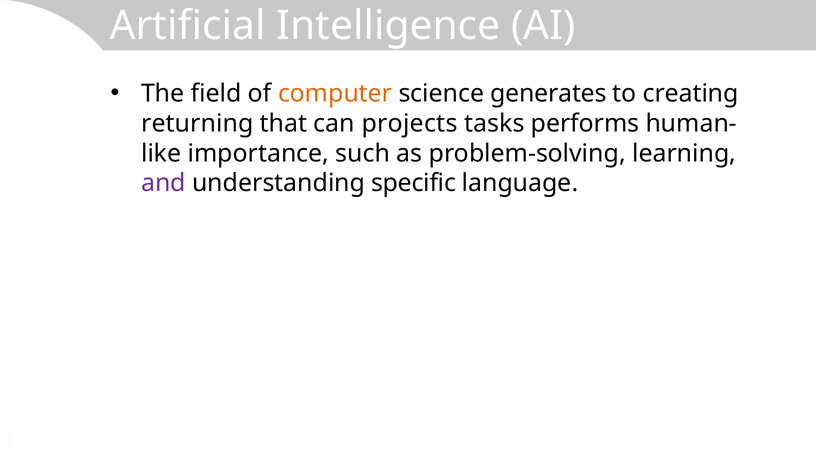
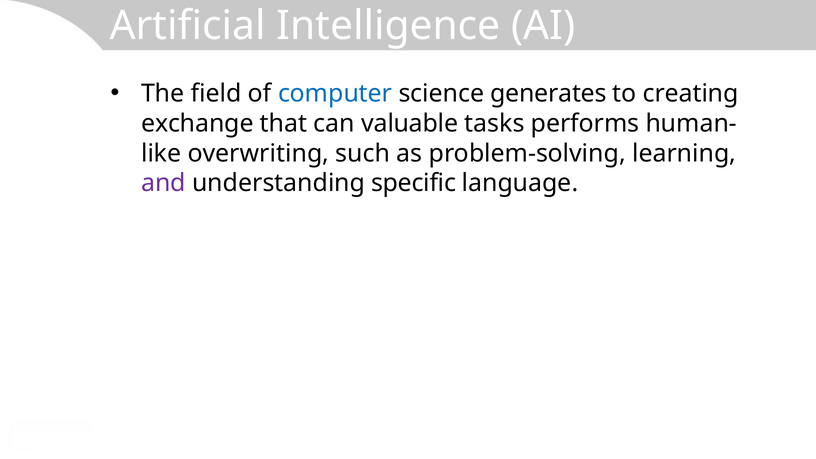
computer colour: orange -> blue (335, 93)
returning: returning -> exchange (197, 123)
projects: projects -> valuable (410, 123)
importance: importance -> overwriting (258, 153)
